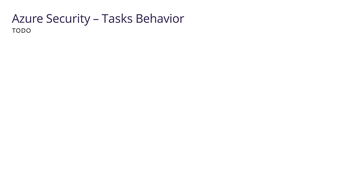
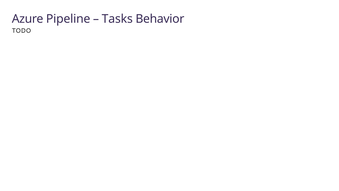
Security: Security -> Pipeline (68, 19)
